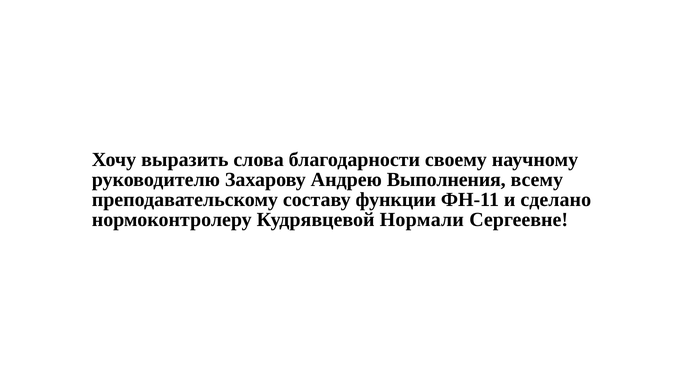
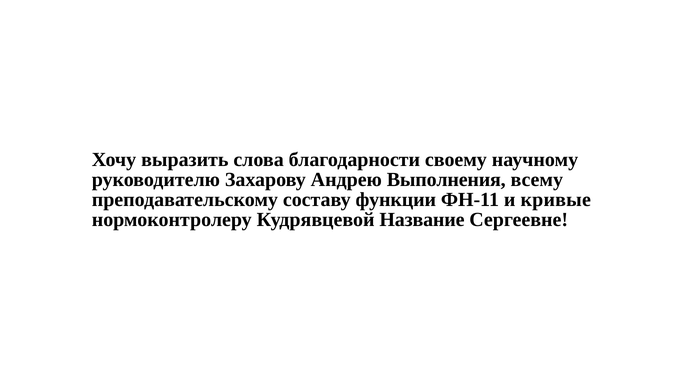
сделано: сделано -> кривые (556, 200)
Нормали: Нормали -> Название (422, 220)
